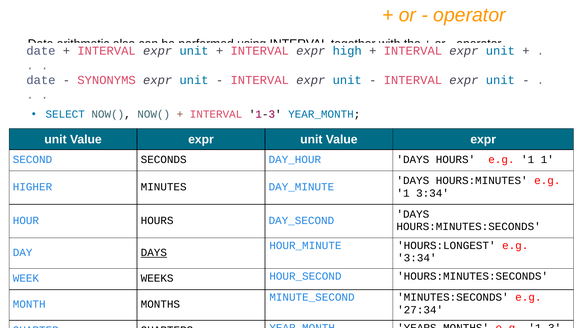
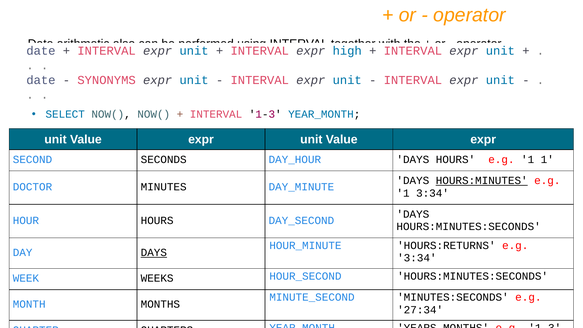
HOURS:MINUTES underline: none -> present (482, 181)
HIGHER: HIGHER -> DOCTOR (32, 187)
HOURS:LONGEST: HOURS:LONGEST -> HOURS:RETURNS (446, 246)
